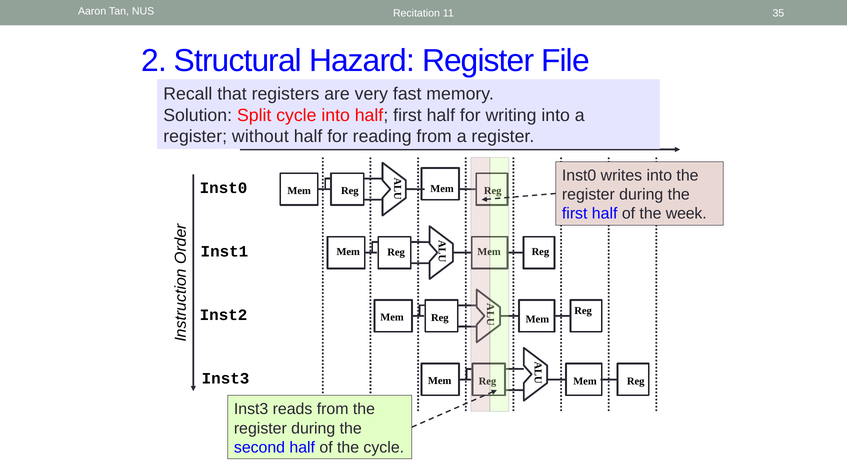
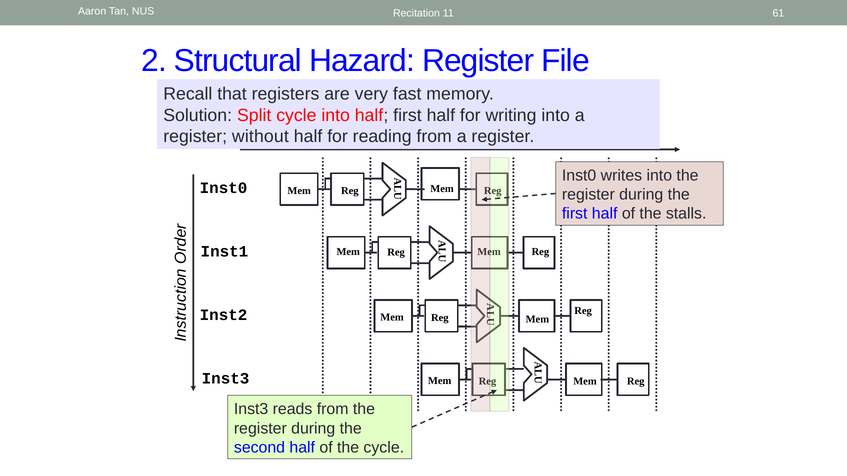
35: 35 -> 61 (778, 13)
week: week -> stalls (686, 214)
